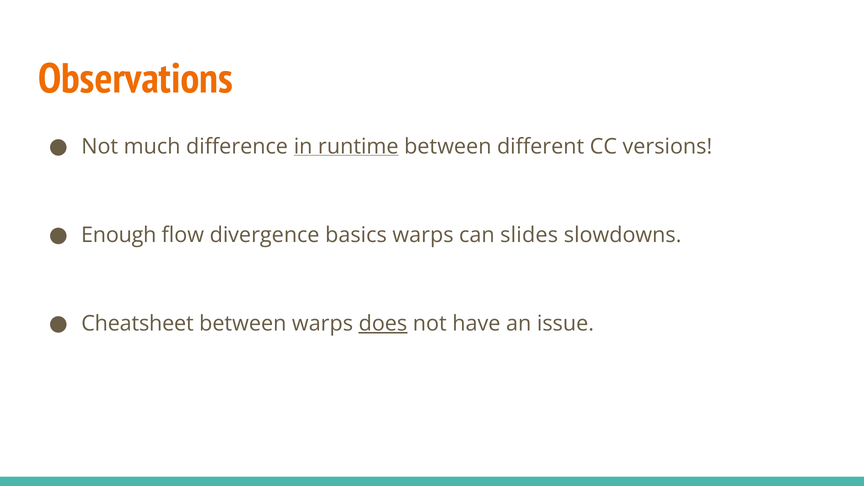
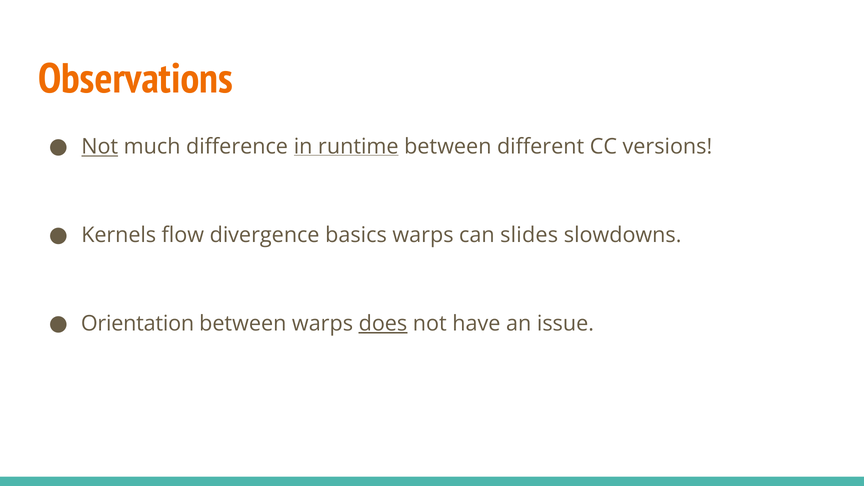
Not underline: none -> present (100, 147)
Enough: Enough -> Kernels (119, 235)
Cheatsheet: Cheatsheet -> Orientation (138, 323)
